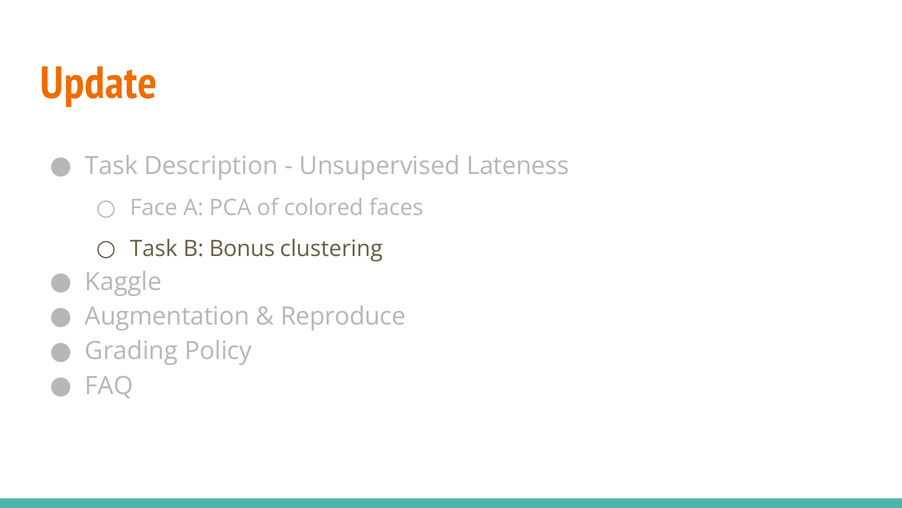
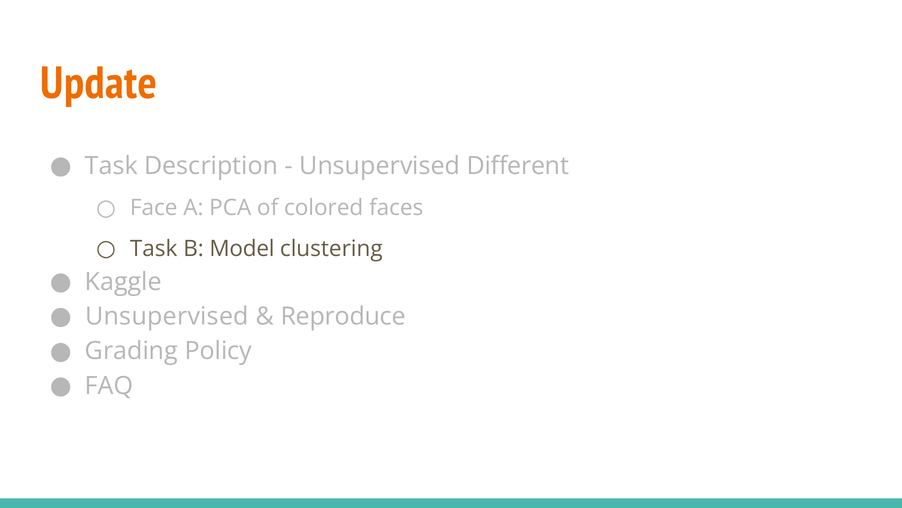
Lateness: Lateness -> Different (518, 166)
Bonus: Bonus -> Model (242, 248)
Augmentation: Augmentation -> Unsupervised (167, 316)
